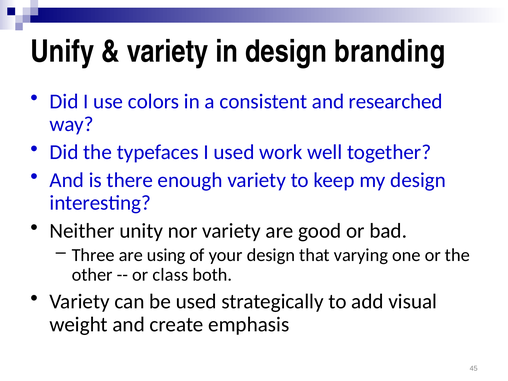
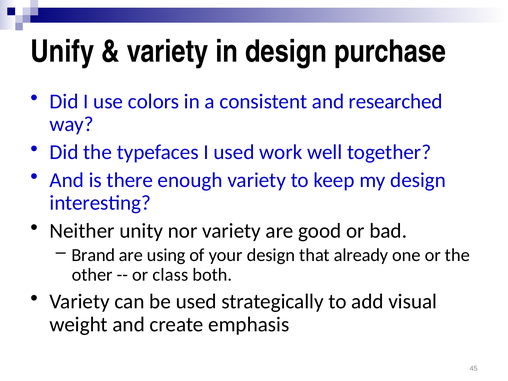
branding: branding -> purchase (390, 52)
Three: Three -> Brand (93, 255)
varying: varying -> already (361, 255)
